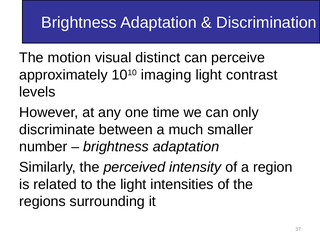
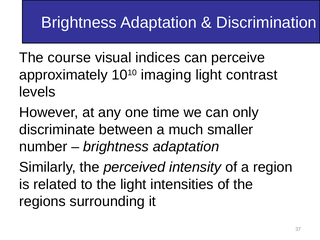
motion: motion -> course (69, 58)
distinct: distinct -> indices (158, 58)
